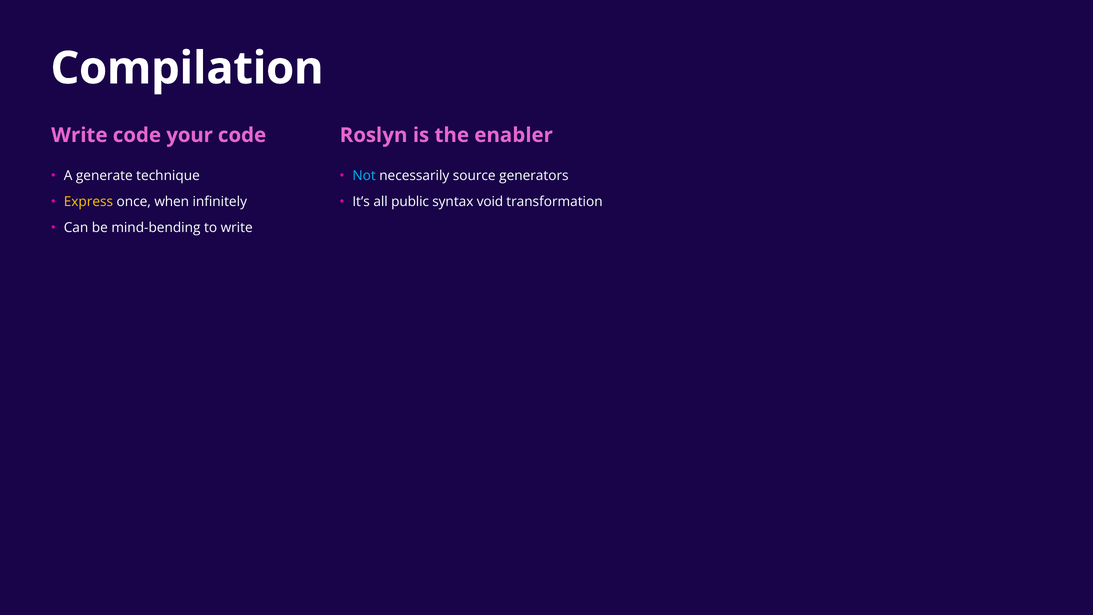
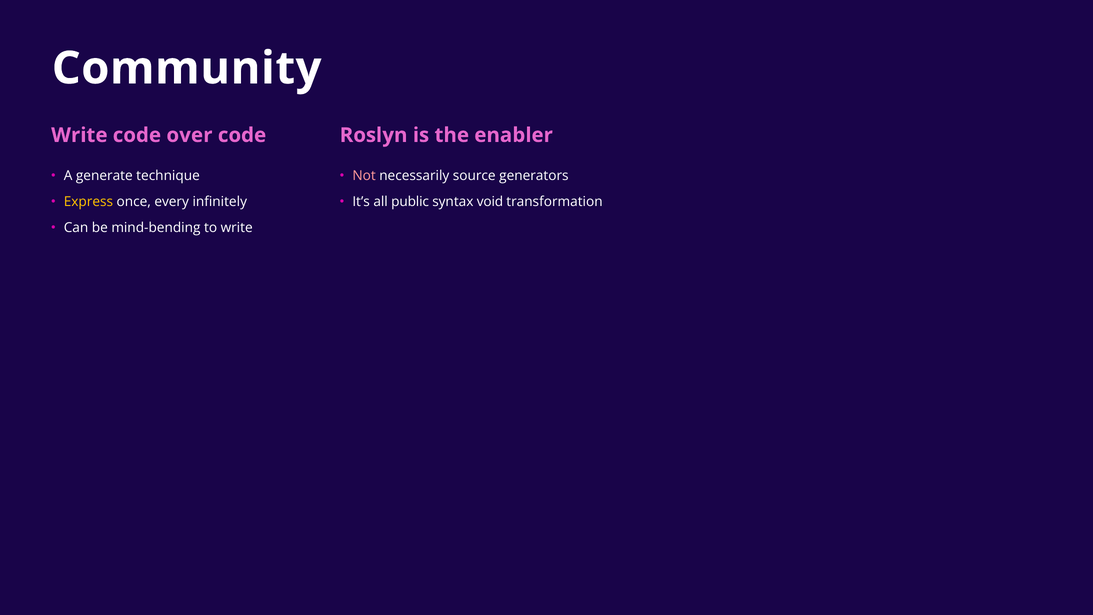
Compilation: Compilation -> Community (187, 68)
your: your -> over (189, 135)
Not colour: light blue -> pink (364, 176)
when: when -> every (172, 202)
